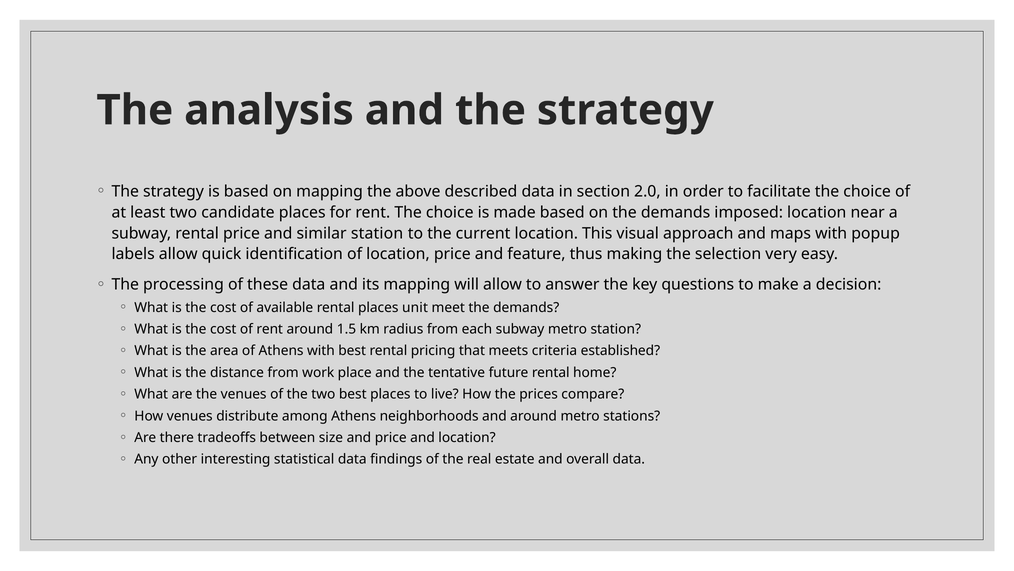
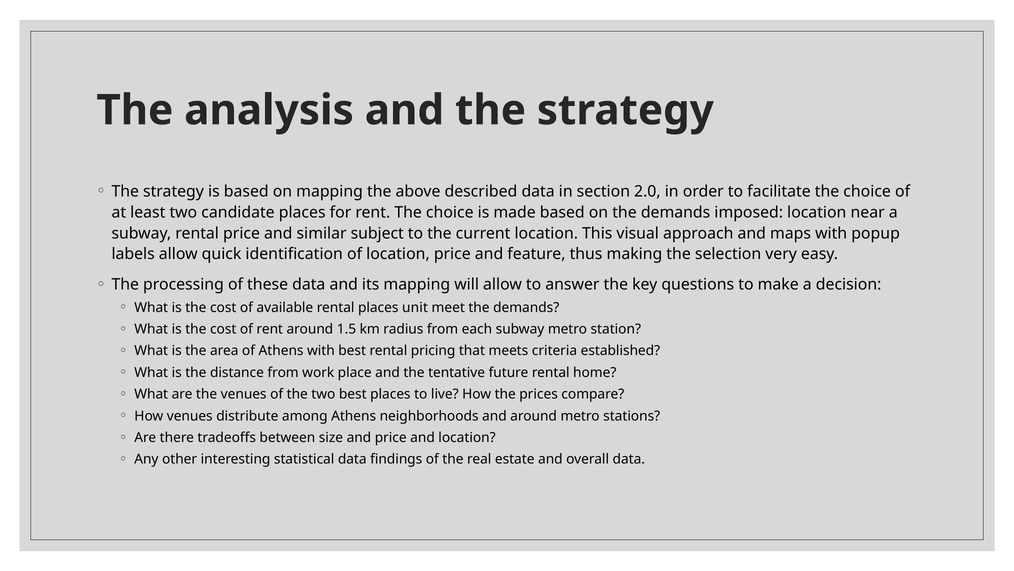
similar station: station -> subject (377, 233)
